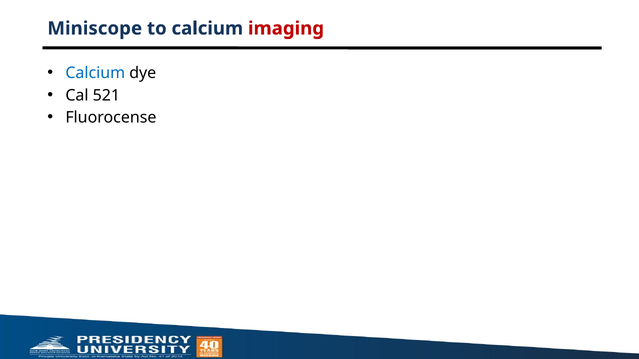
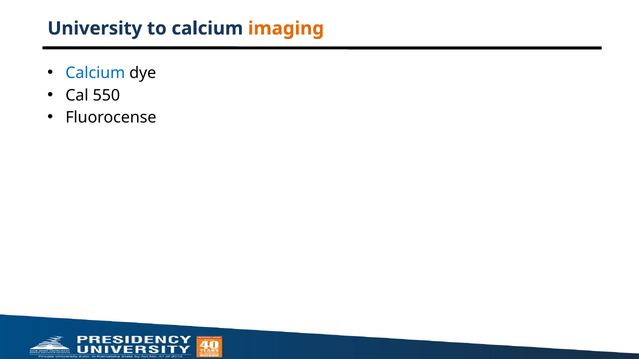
Miniscope: Miniscope -> University (95, 28)
imaging colour: red -> orange (286, 28)
521: 521 -> 550 (106, 95)
